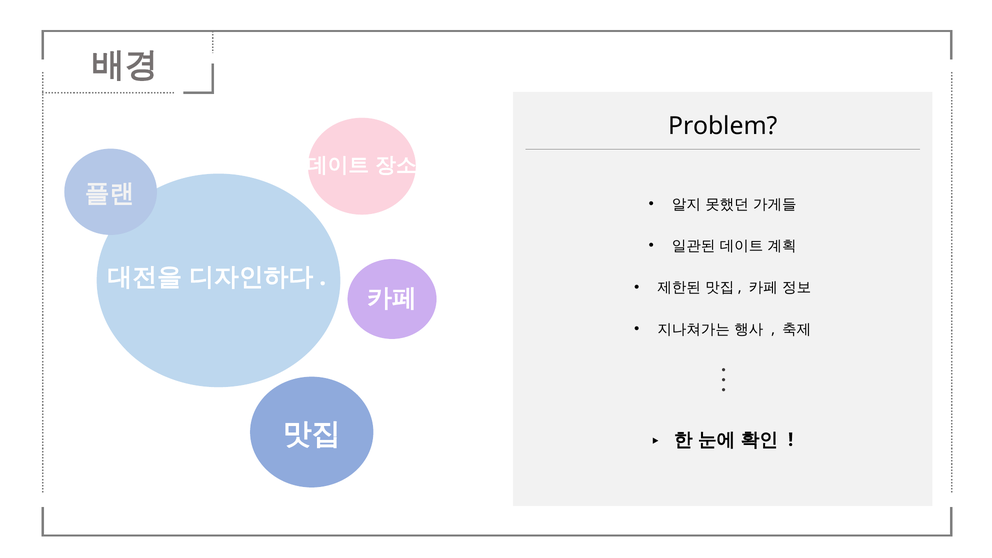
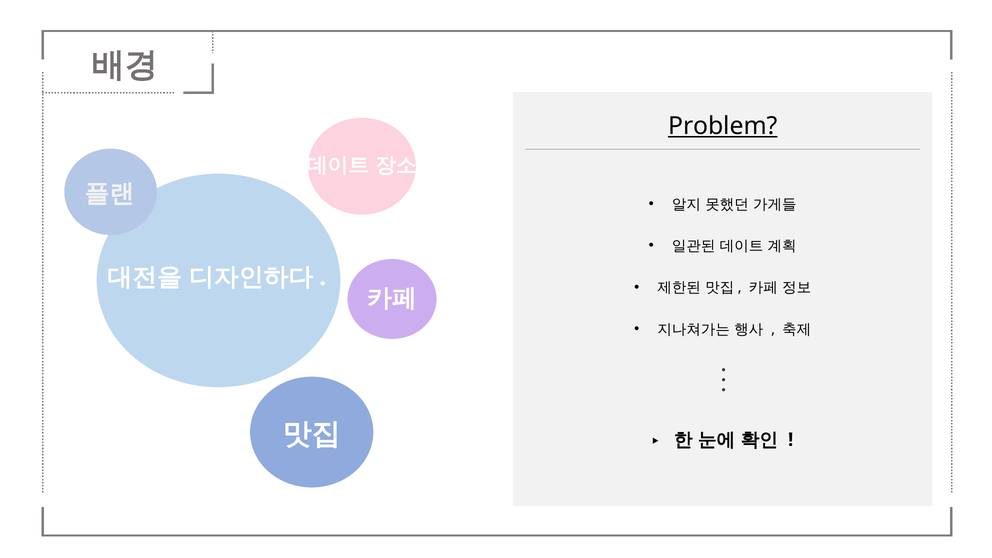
Problem underline: none -> present (723, 126)
